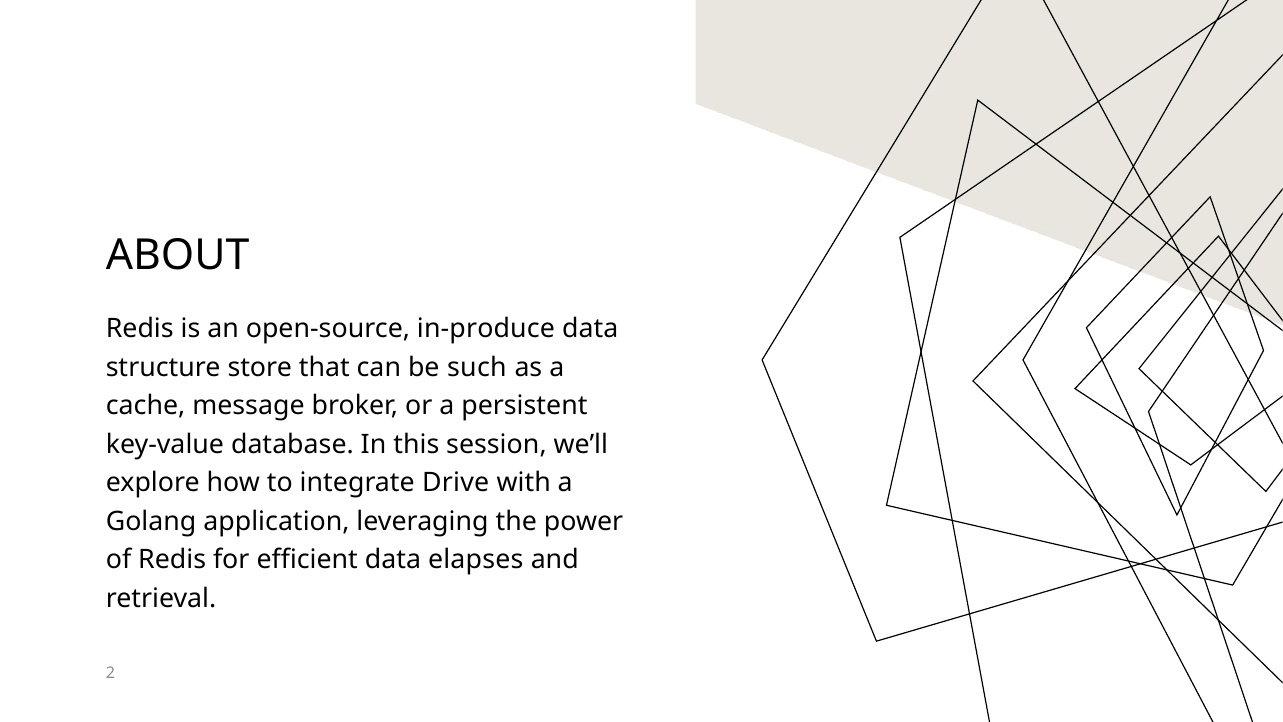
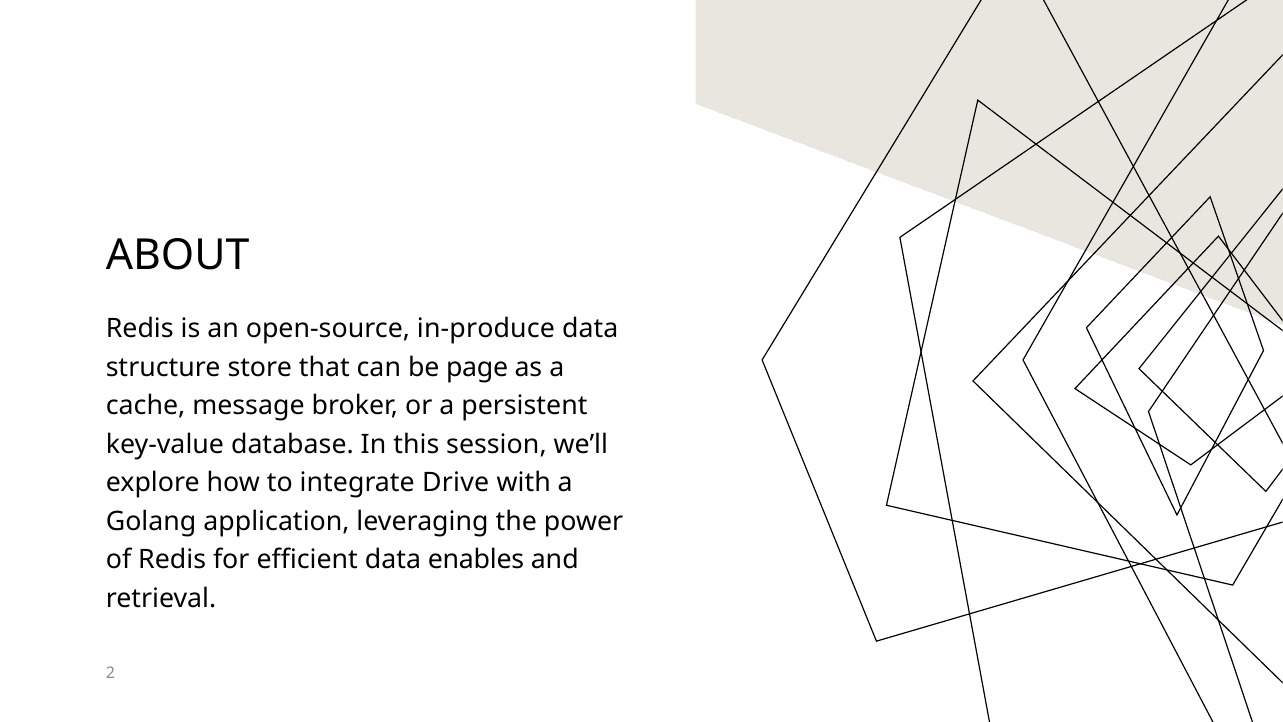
such: such -> page (477, 367)
elapses: elapses -> enables (476, 560)
